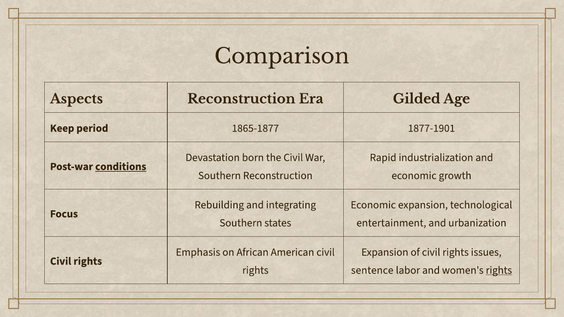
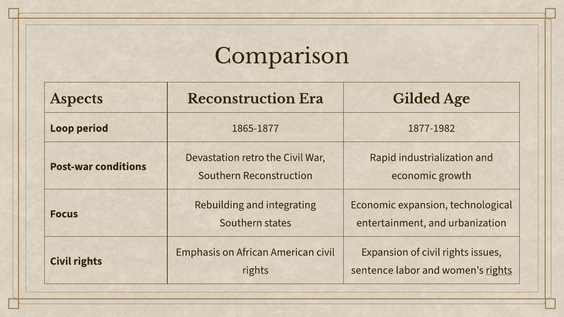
Keep: Keep -> Loop (62, 128)
1877-1901: 1877-1901 -> 1877-1982 (431, 128)
born: born -> retro (253, 158)
conditions underline: present -> none (121, 167)
